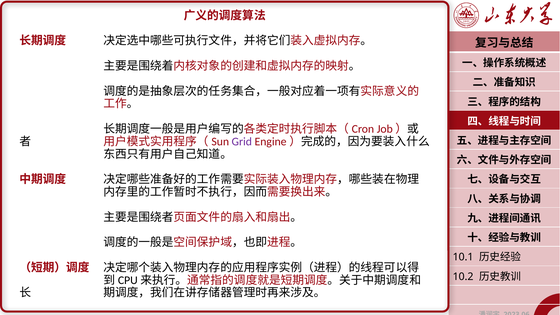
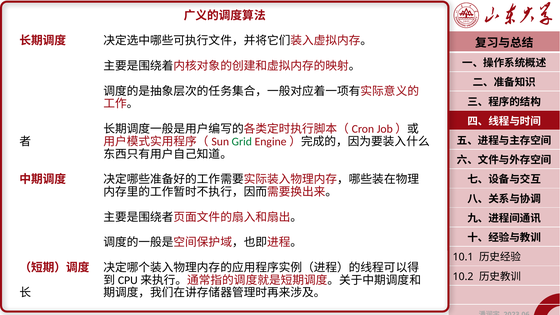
Grid colour: purple -> green (242, 142)
